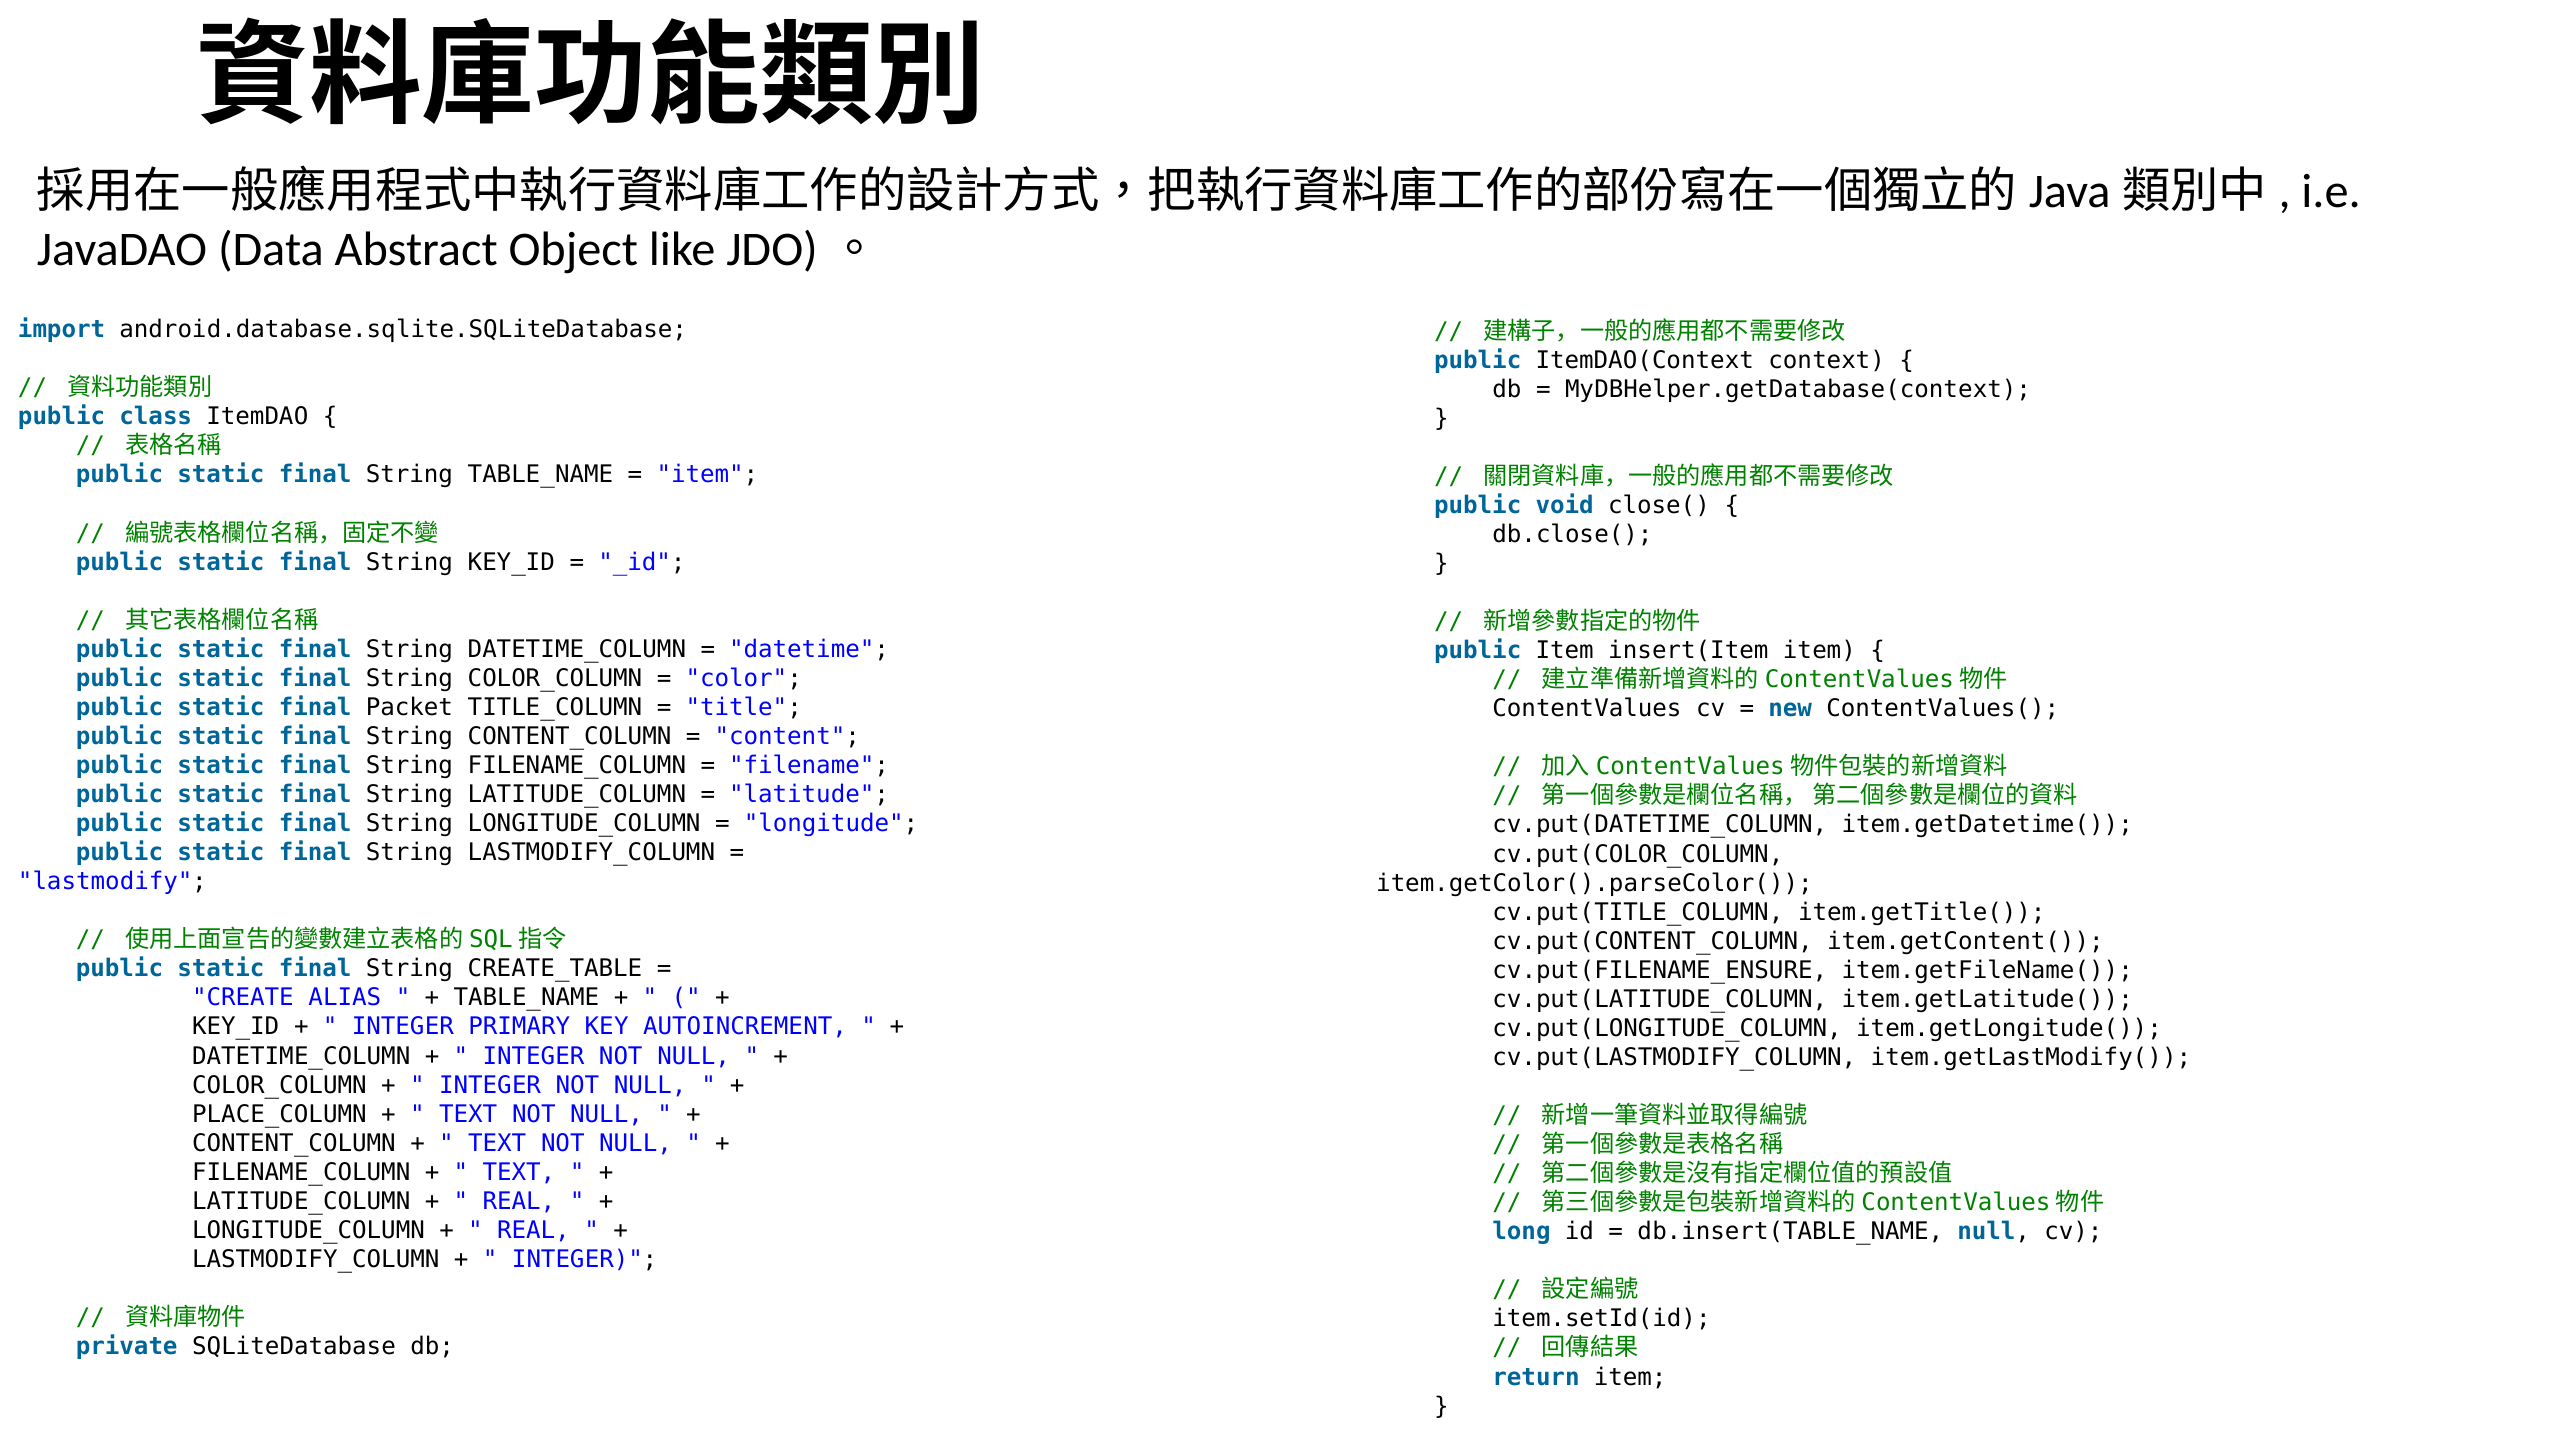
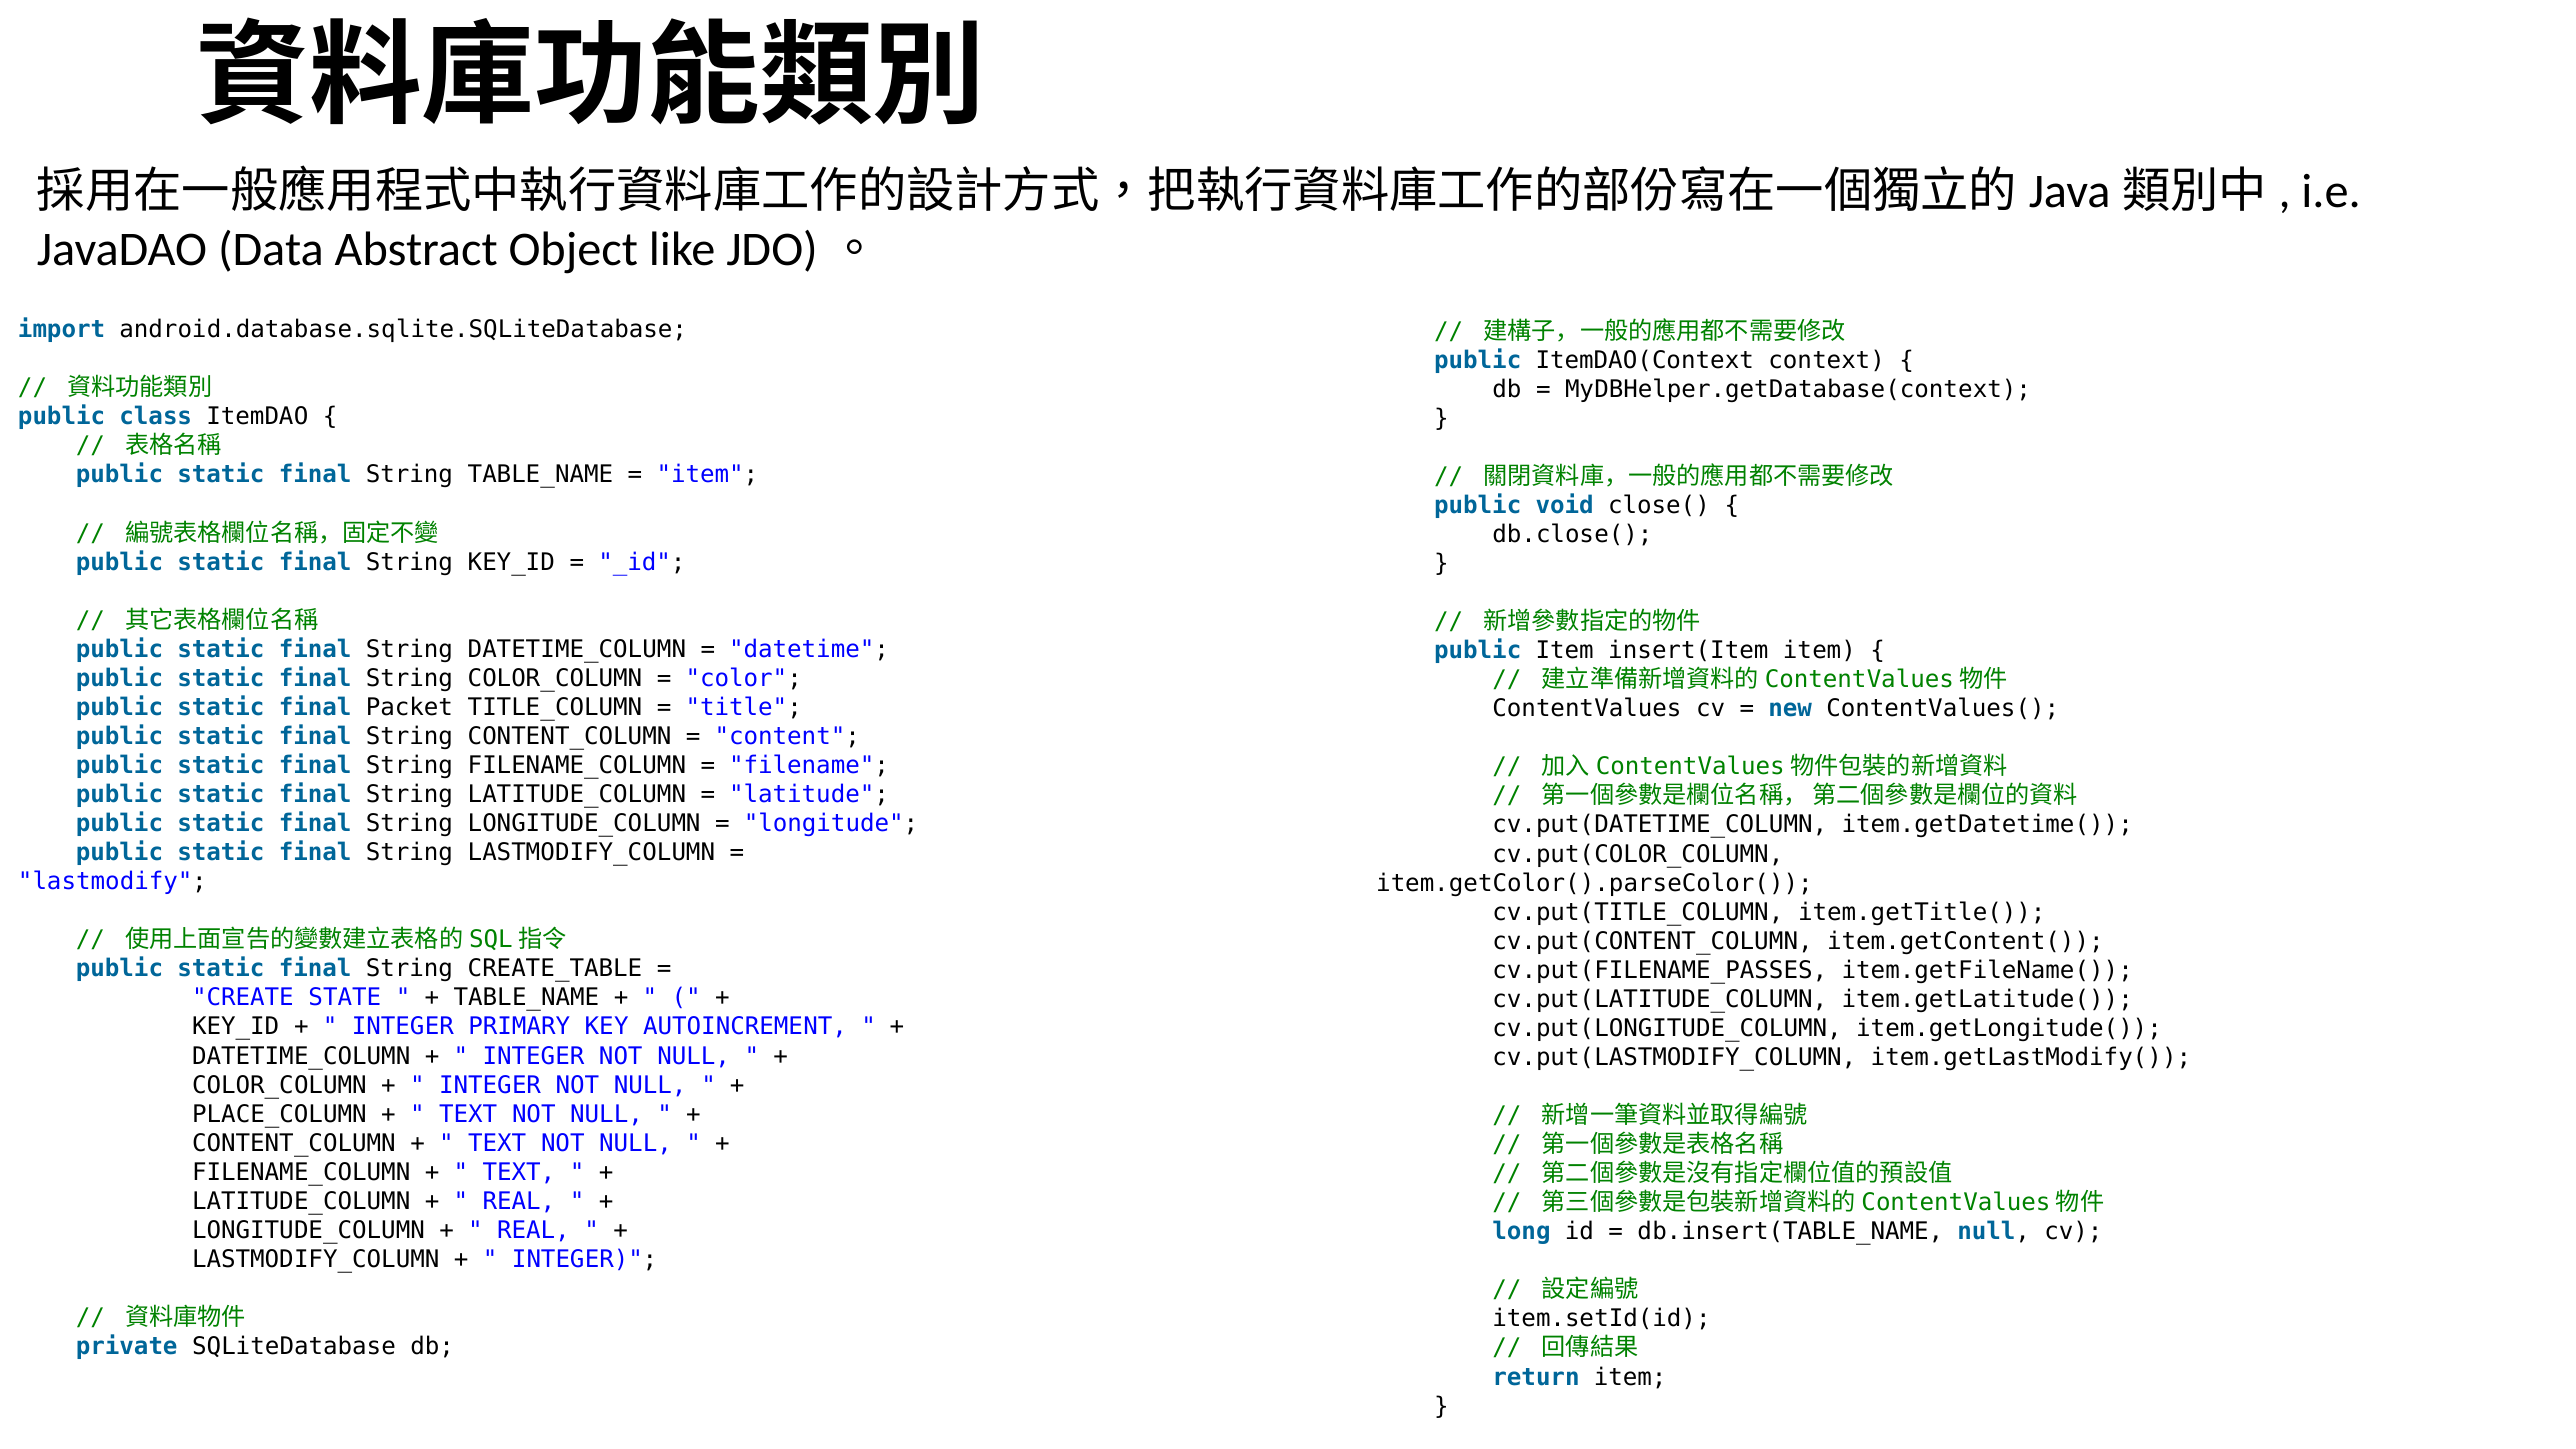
cv.put(FILENAME_ENSURE: cv.put(FILENAME_ENSURE -> cv.put(FILENAME_PASSES (1660, 970)
ALIAS: ALIAS -> STATE (345, 998)
